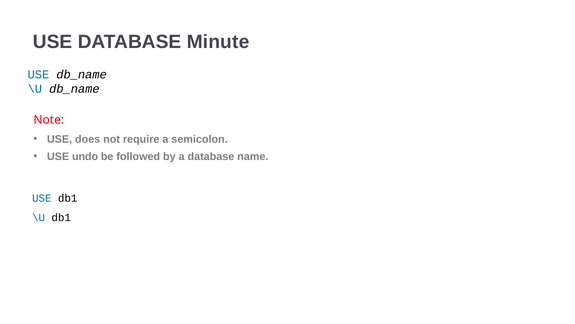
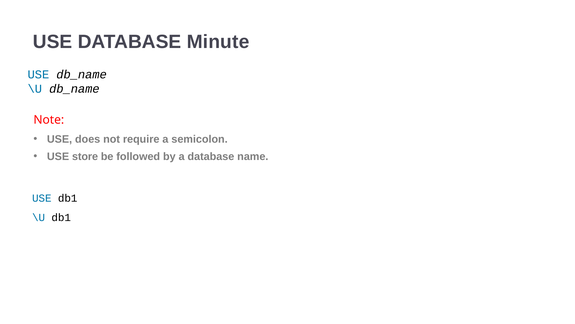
undo: undo -> store (85, 156)
